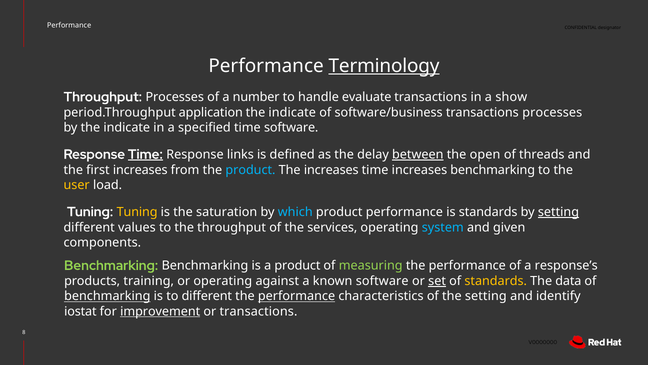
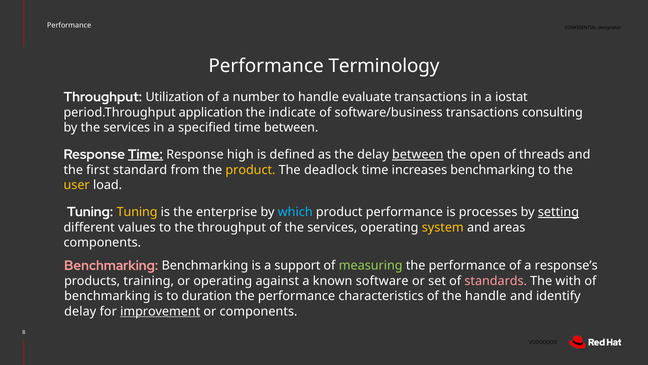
Terminology underline: present -> none (384, 66)
Throughput Processes: Processes -> Utilization (175, 97)
show: show -> iostat (511, 97)
transactions processes: processes -> consulting (552, 112)
by the indicate: indicate -> services (127, 127)
time software: software -> between (291, 127)
links: links -> high (240, 154)
first increases: increases -> standard (140, 170)
product colour: light blue -> yellow (250, 170)
The increases: increases -> deadlock (331, 170)
saturation: saturation -> enterprise (227, 212)
is standards: standards -> processes (488, 212)
system colour: light blue -> yellow (443, 227)
given: given -> areas (509, 227)
Benchmarking colour: light green -> pink (111, 265)
a product: product -> support (297, 265)
set underline: present -> none (437, 281)
standards colour: yellow -> pink (496, 281)
data: data -> with (568, 281)
benchmarking underline: present -> none (107, 296)
to different: different -> duration (207, 296)
performance underline: present -> none (297, 296)
the setting: setting -> handle (486, 296)
iostat: iostat -> delay (80, 311)
or transactions: transactions -> components (259, 311)
